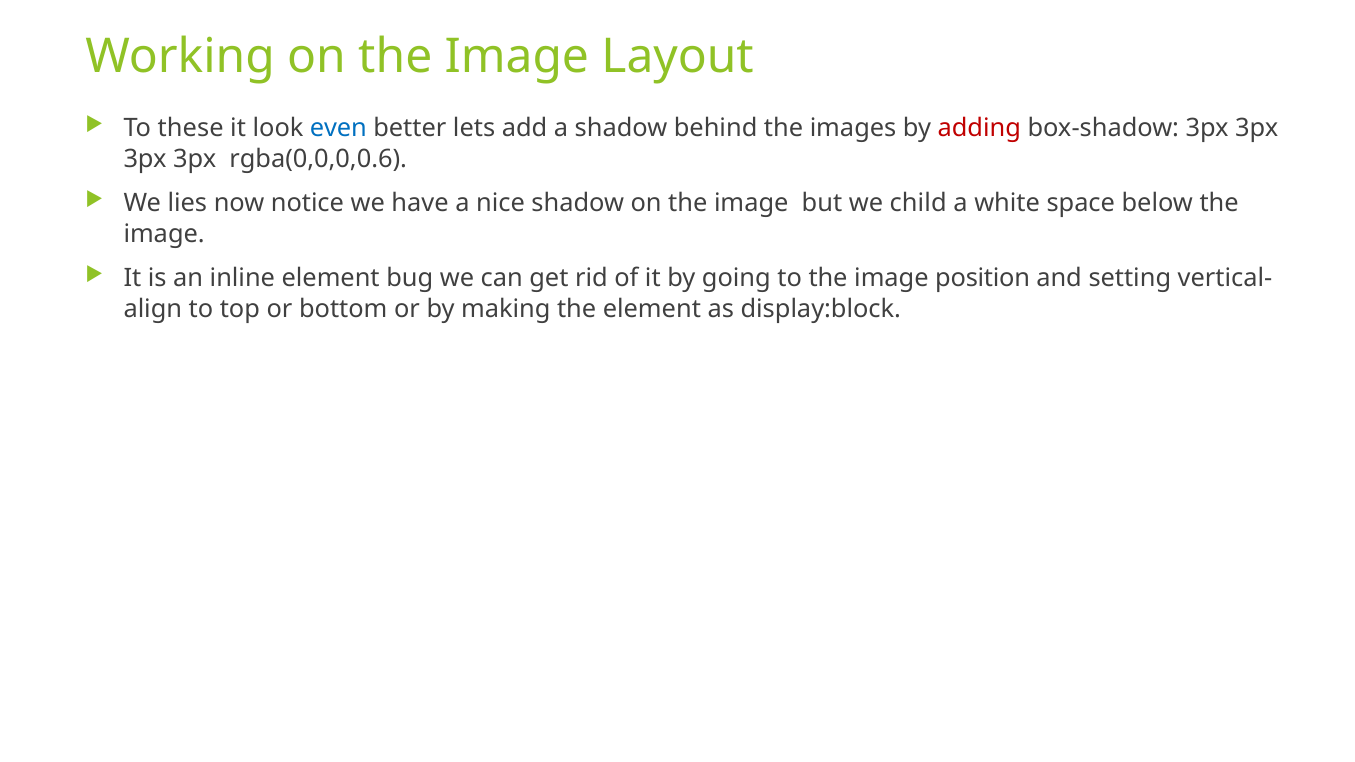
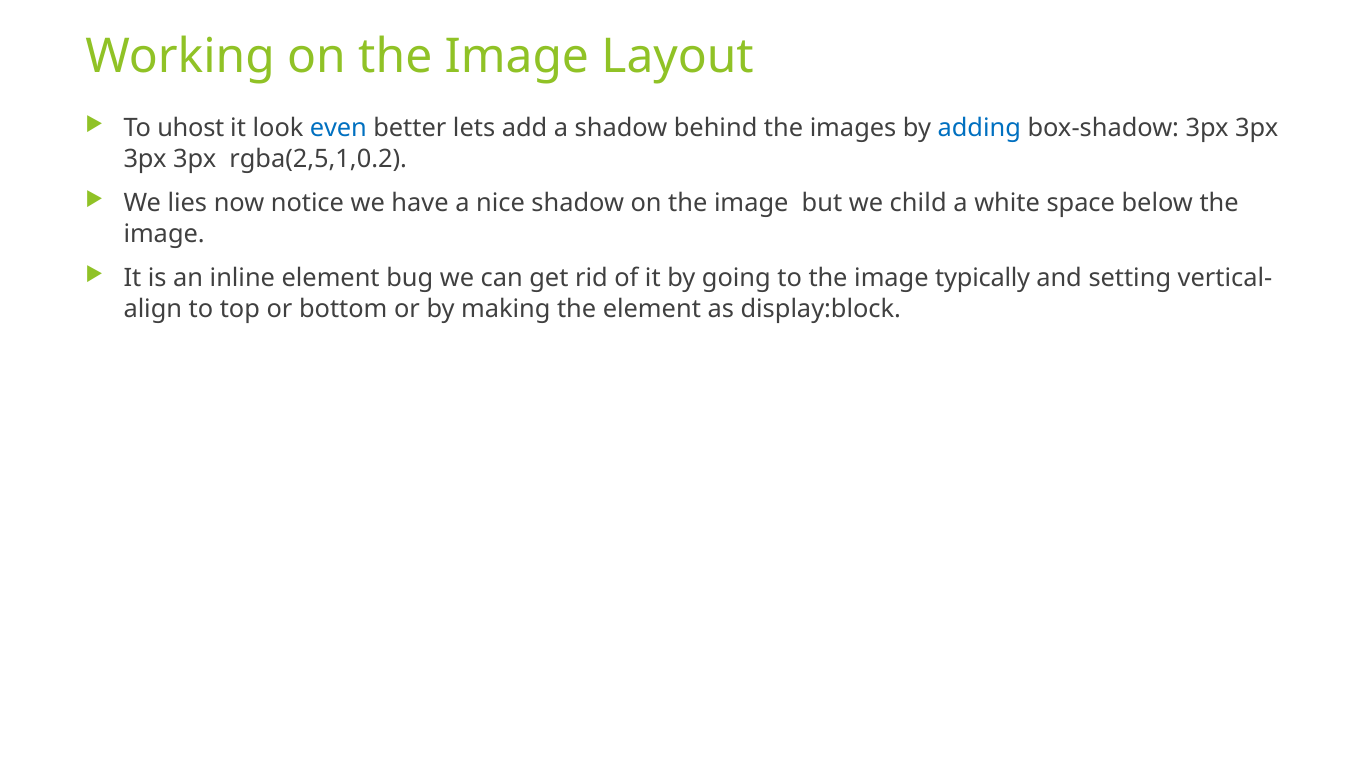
these: these -> uhost (191, 128)
adding colour: red -> blue (979, 128)
rgba(0,0,0,0.6: rgba(0,0,0,0.6 -> rgba(2,5,1,0.2 (318, 159)
position: position -> typically (983, 279)
